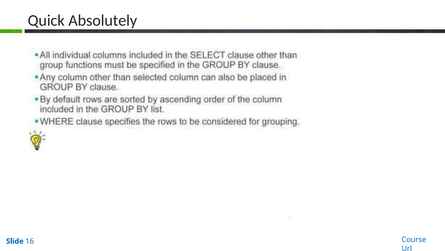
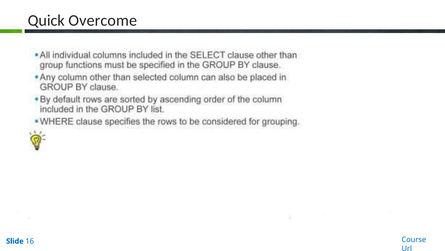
Absolutely: Absolutely -> Overcome (103, 21)
